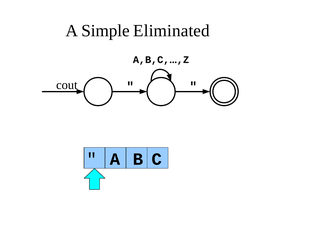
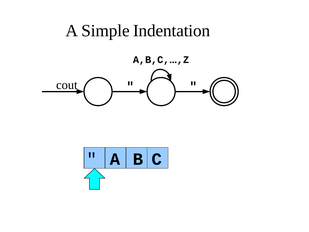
Eliminated: Eliminated -> Indentation (172, 31)
